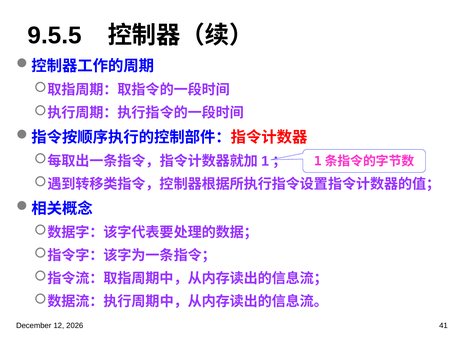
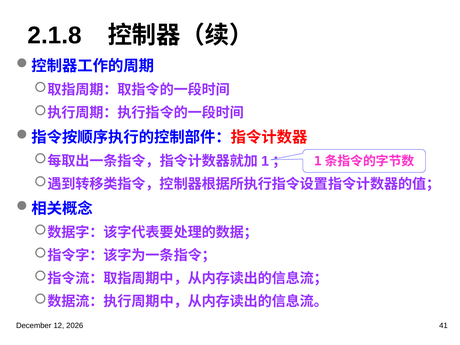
9.5.5: 9.5.5 -> 2.1.8 (55, 35)
